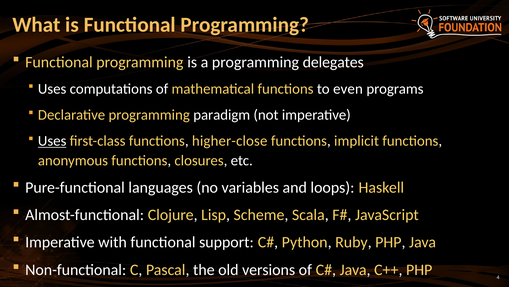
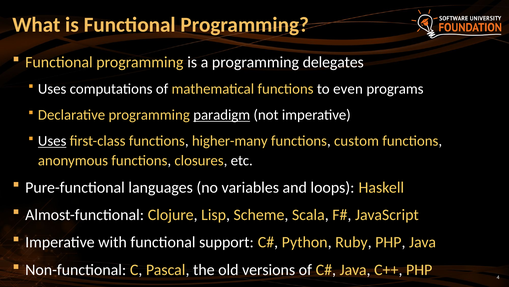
paradigm underline: none -> present (222, 115)
higher-close: higher-close -> higher-many (230, 141)
implicit: implicit -> custom (357, 141)
